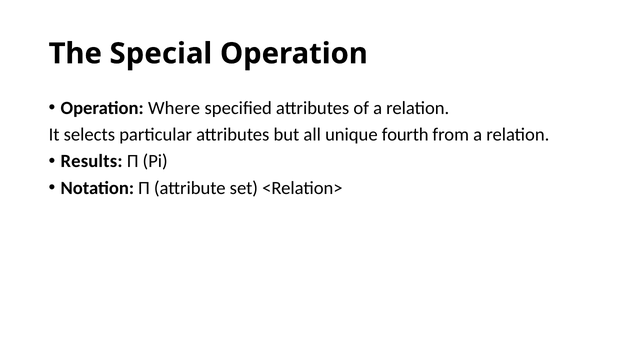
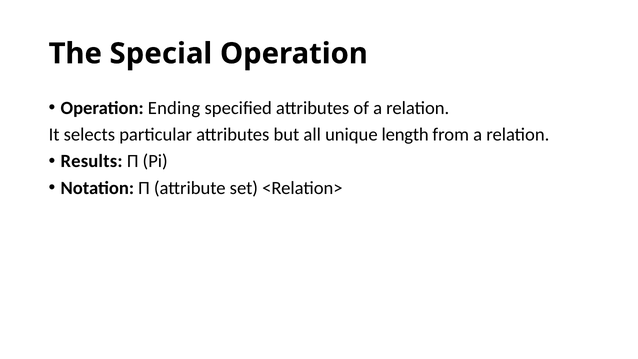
Where: Where -> Ending (174, 108)
fourth: fourth -> length (405, 135)
